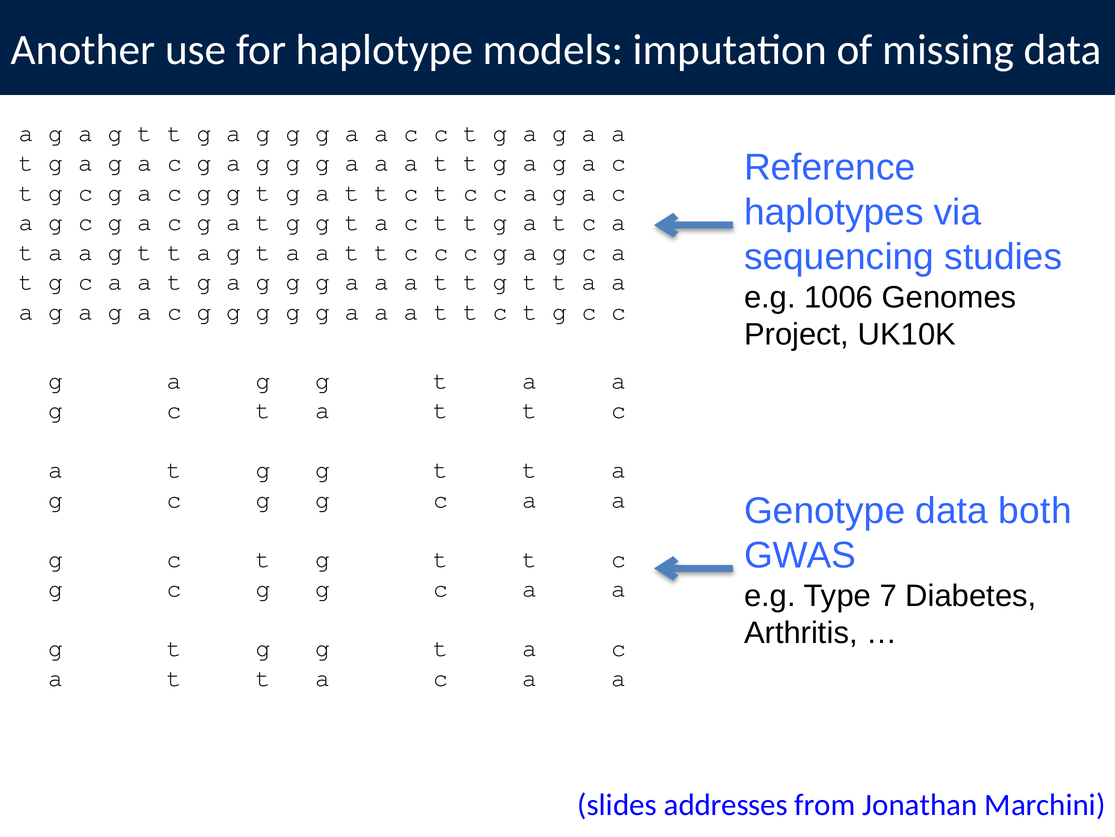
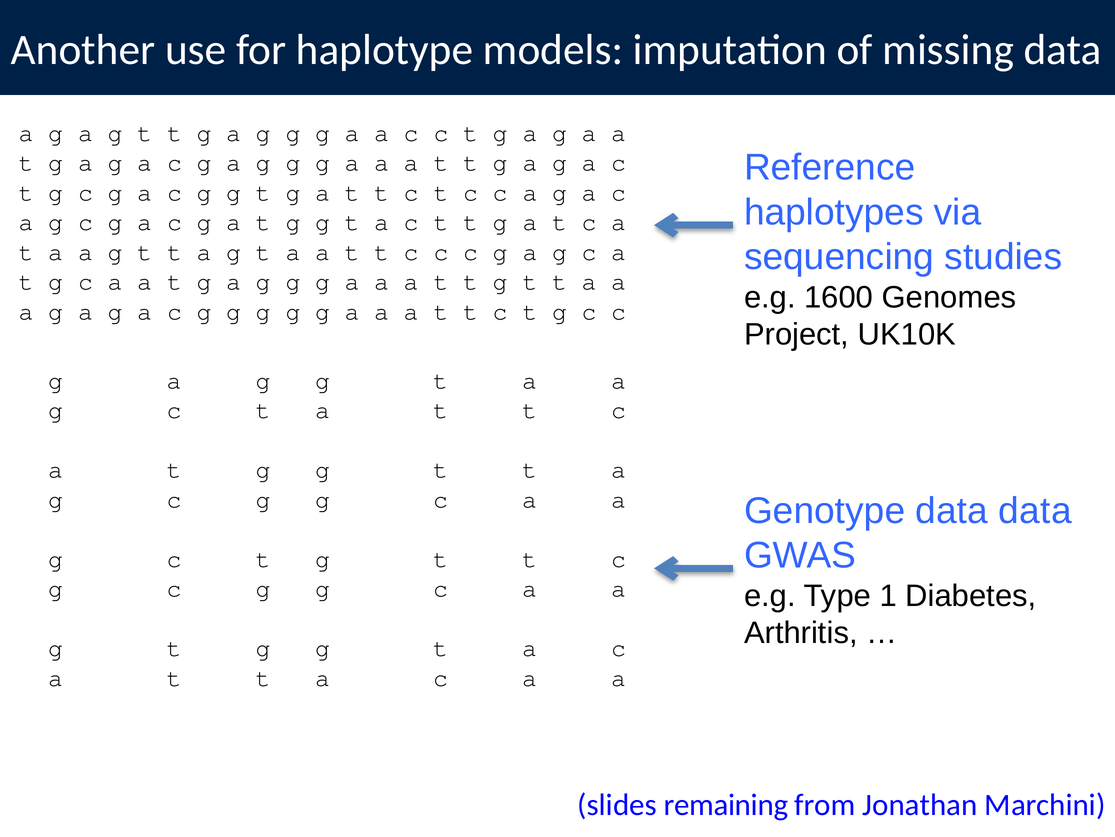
1006: 1006 -> 1600 (839, 297)
data both: both -> data (1035, 510)
7: 7 -> 1 (888, 595)
addresses: addresses -> remaining (726, 804)
